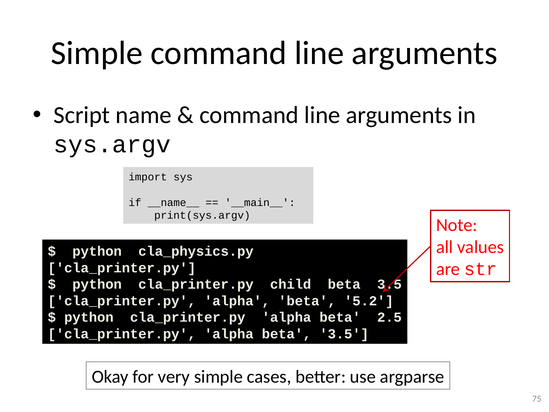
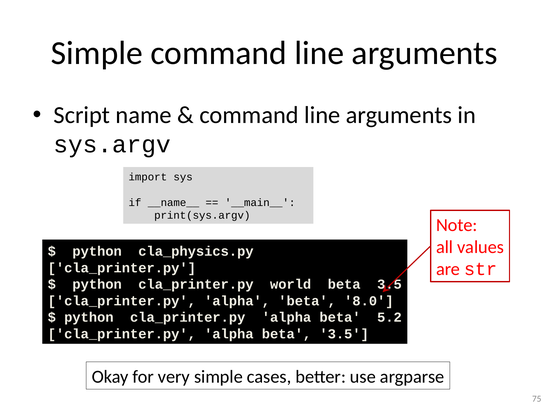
child: child -> world (291, 284)
5.2: 5.2 -> 8.0 (369, 301)
2.5: 2.5 -> 5.2 (389, 317)
